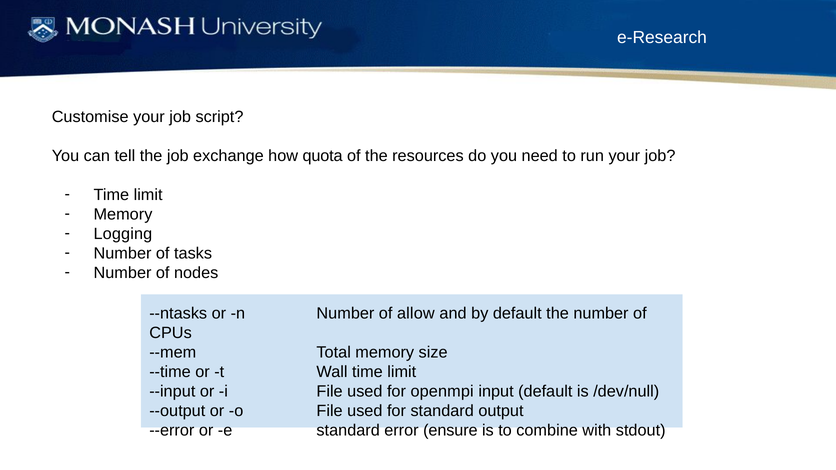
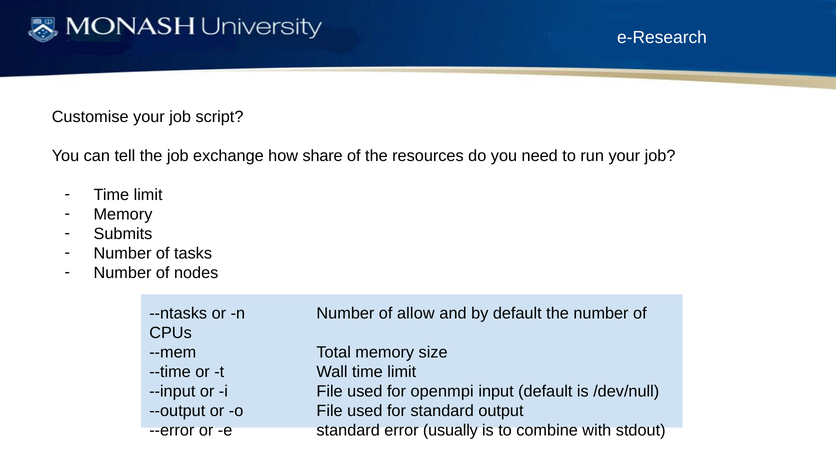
quota: quota -> share (323, 156)
Logging: Logging -> Submits (123, 234)
ensure: ensure -> usually (450, 431)
